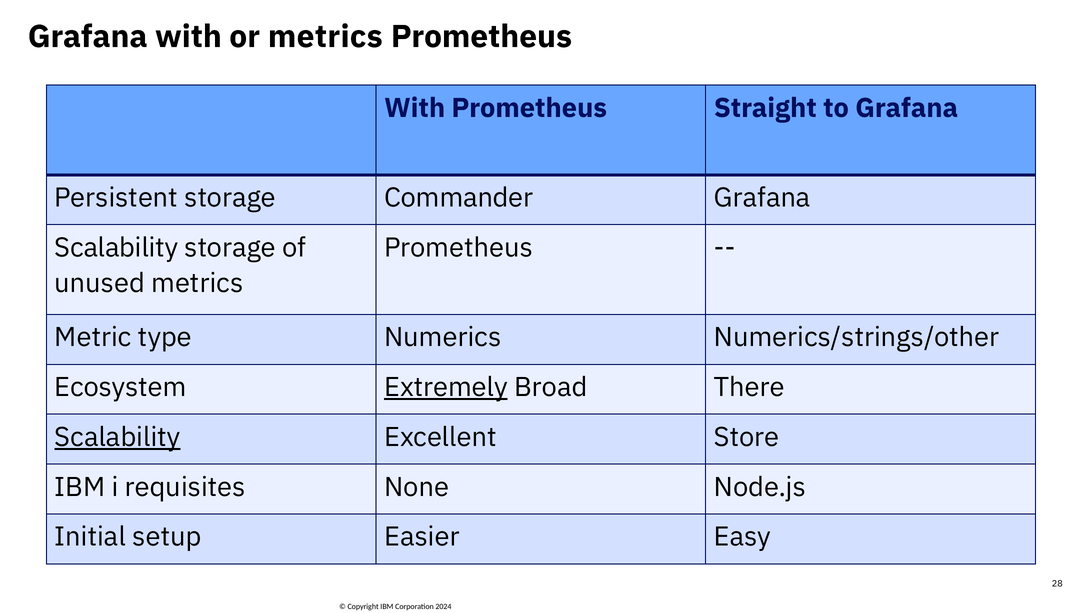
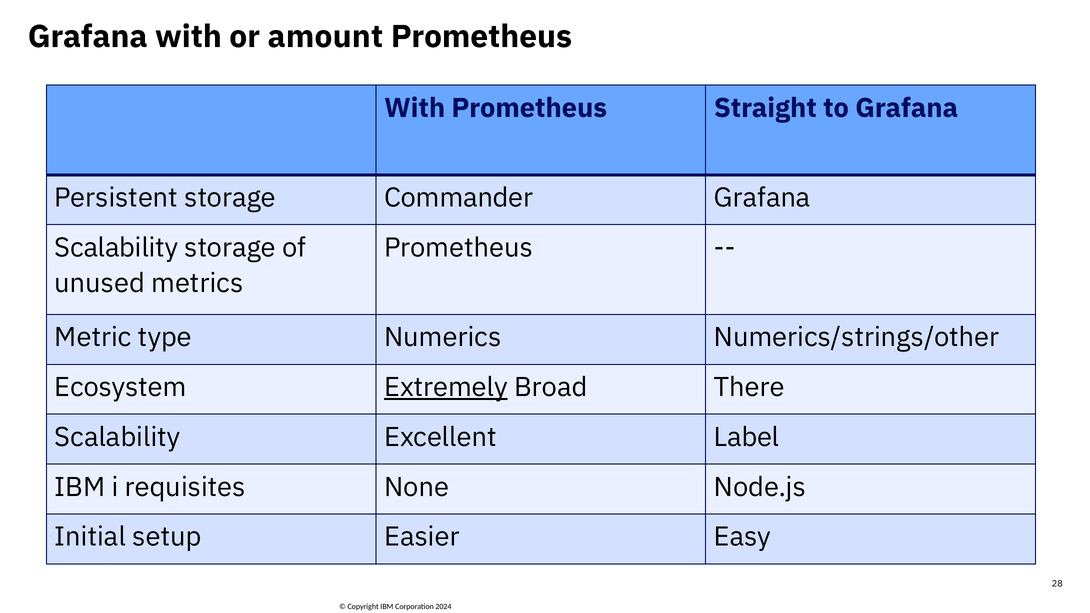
or metrics: metrics -> amount (325, 37)
Scalability underline: present -> none (117, 437)
Store: Store -> Label (747, 437)
